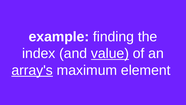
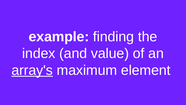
value underline: present -> none (110, 53)
